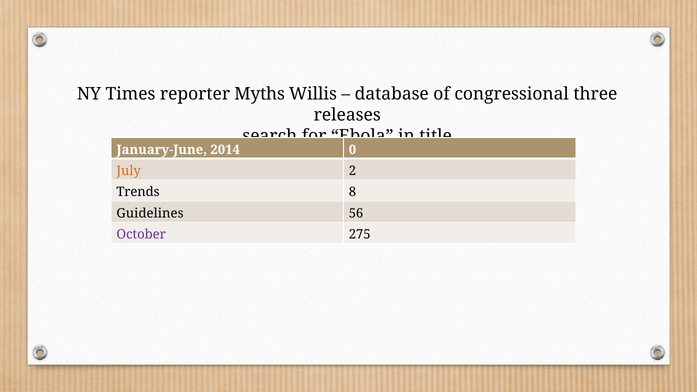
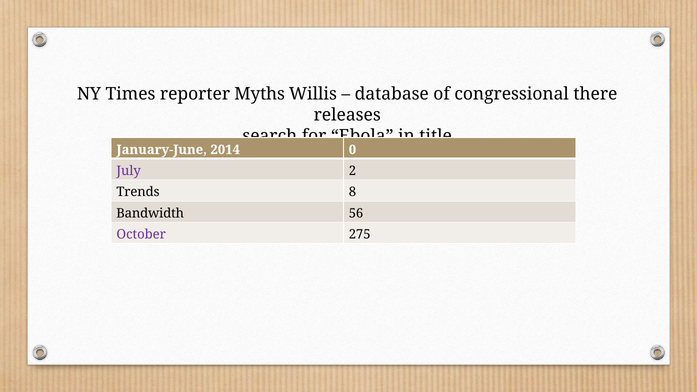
three: three -> there (595, 94)
July colour: orange -> purple (129, 171)
Guidelines: Guidelines -> Bandwidth (150, 213)
